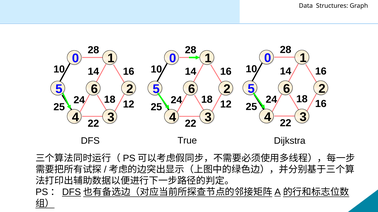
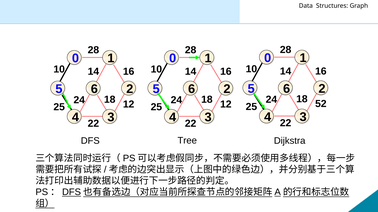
18 16: 16 -> 52 (321, 104)
True: True -> Tree (187, 141)
